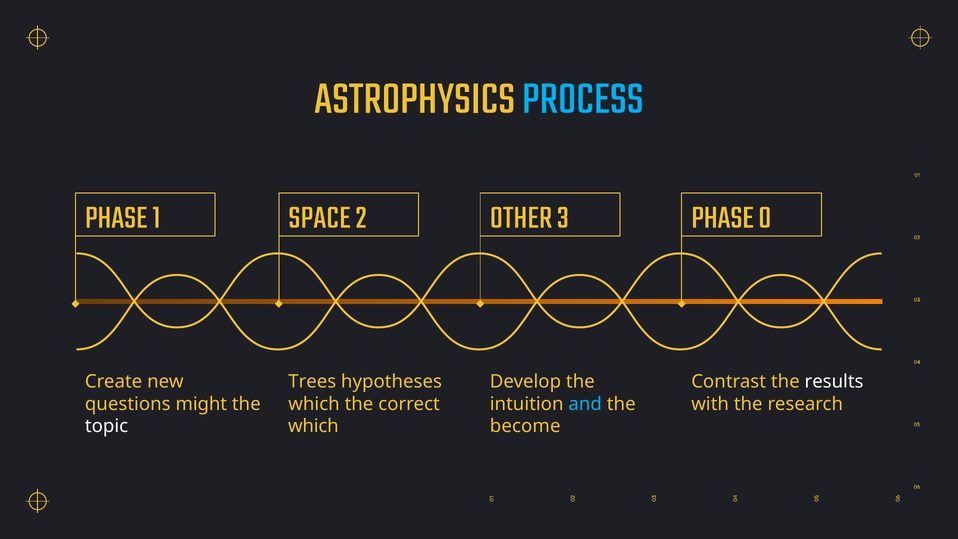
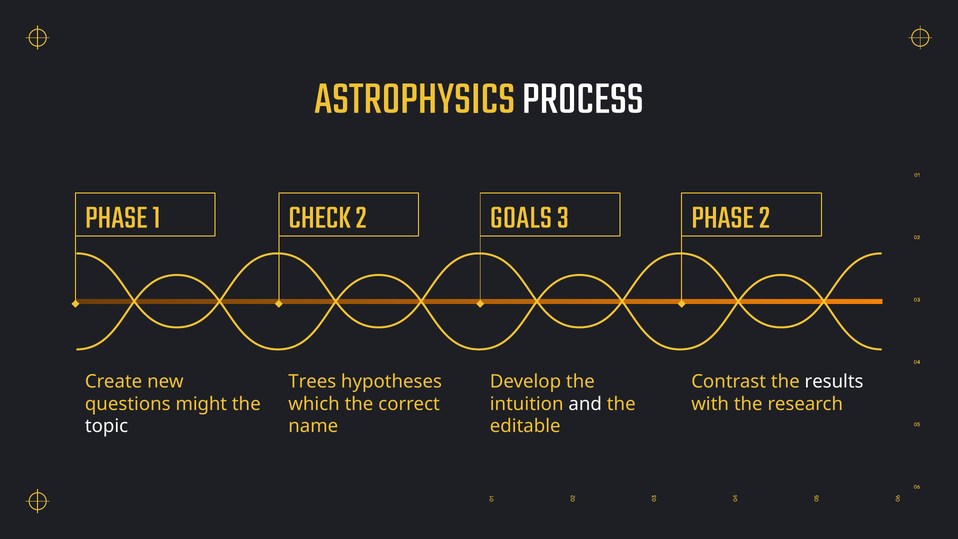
PROCESS colour: light blue -> white (583, 97)
SPACE: SPACE -> CHECK (320, 217)
OTHER: OTHER -> GOALS (521, 217)
PHASE 0: 0 -> 2 (764, 217)
and colour: light blue -> white (585, 404)
which: which -> name (313, 426)
become: become -> editable (525, 426)
